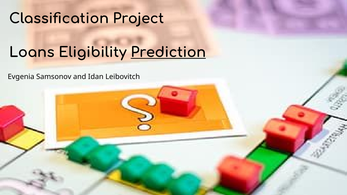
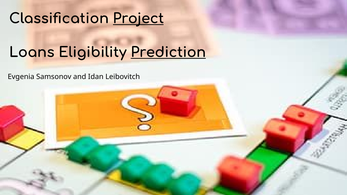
Project underline: none -> present (138, 19)
